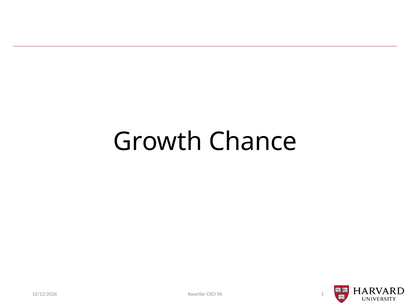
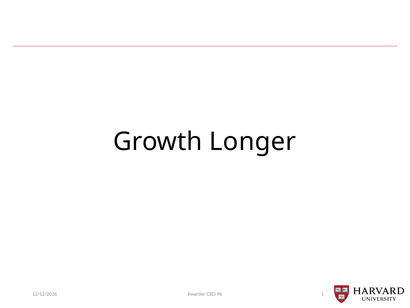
Chance: Chance -> Longer (253, 141)
